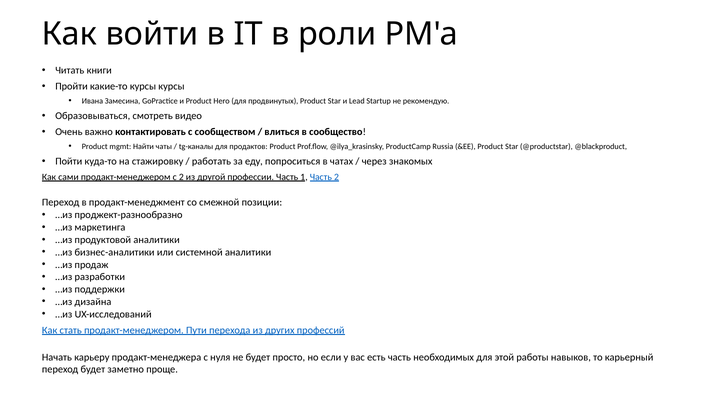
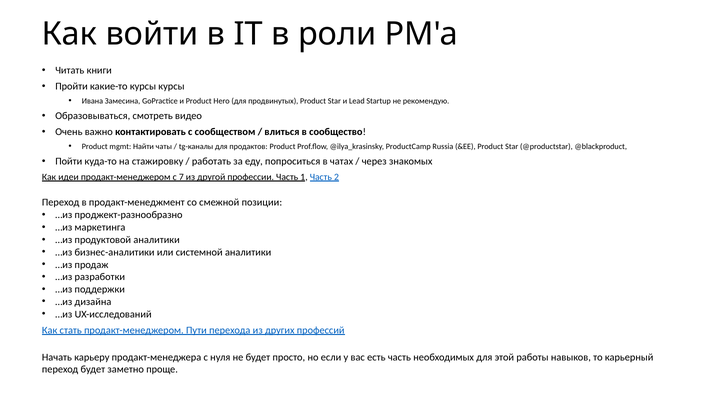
сами: сами -> идеи (69, 177)
с 2: 2 -> 7 (181, 177)
